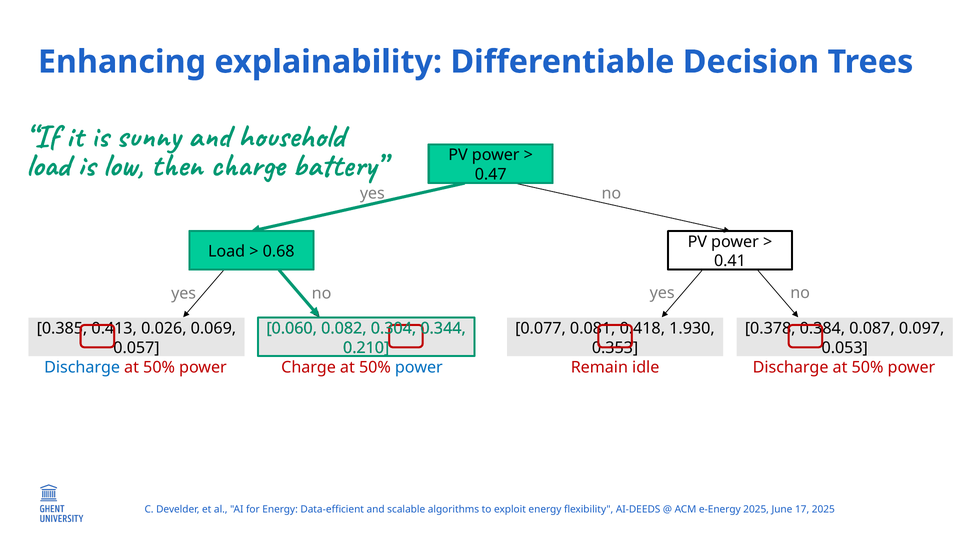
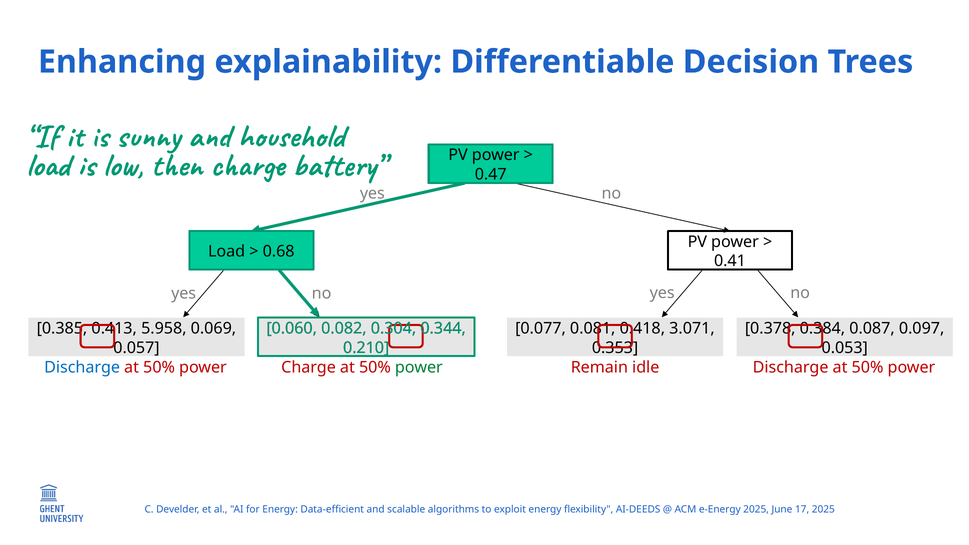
0.026: 0.026 -> 5.958 (164, 328)
1.930: 1.930 -> 3.071 (692, 328)
power colour: blue -> green (419, 367)
